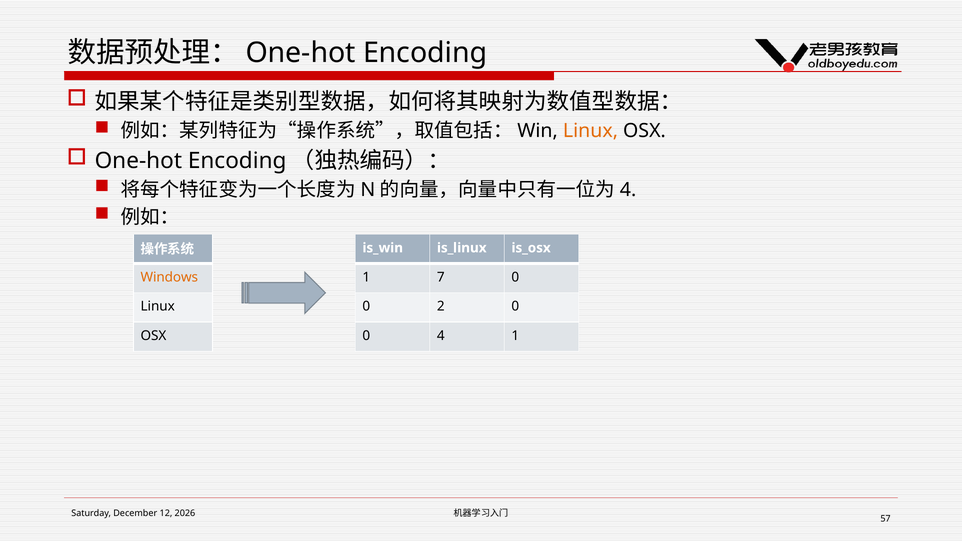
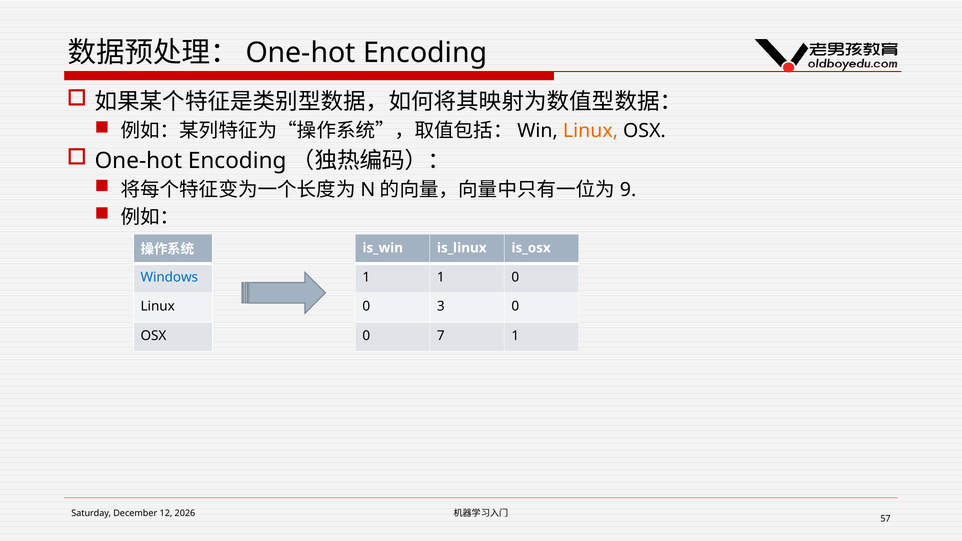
4: 4 -> 9 (628, 190)
Windows colour: orange -> blue (169, 277)
1 7: 7 -> 1 (441, 277)
2: 2 -> 3 (441, 306)
0 4: 4 -> 7 (441, 336)
